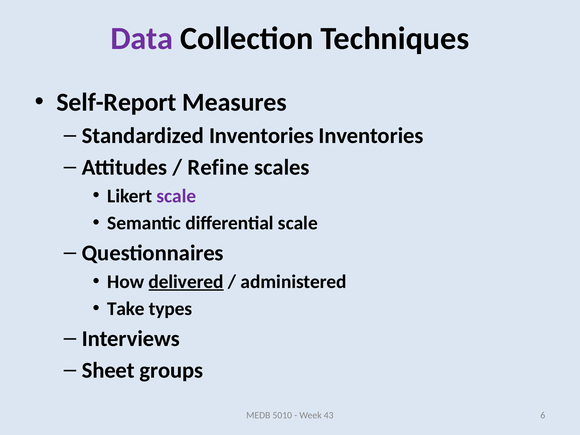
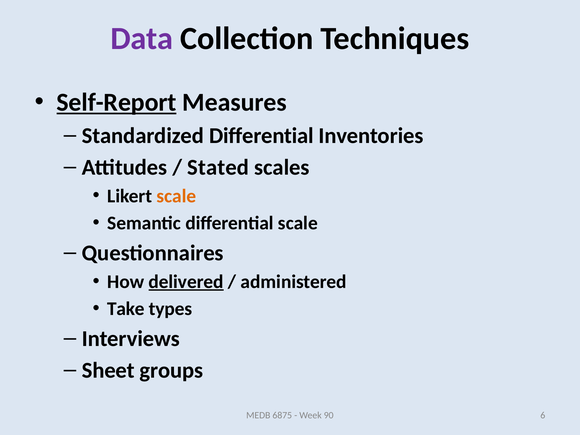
Self-Report underline: none -> present (117, 102)
Standardized Inventories: Inventories -> Differential (261, 136)
Refine: Refine -> Stated (218, 167)
scale colour: purple -> orange (176, 196)
5010: 5010 -> 6875 (282, 415)
43: 43 -> 90 (329, 415)
